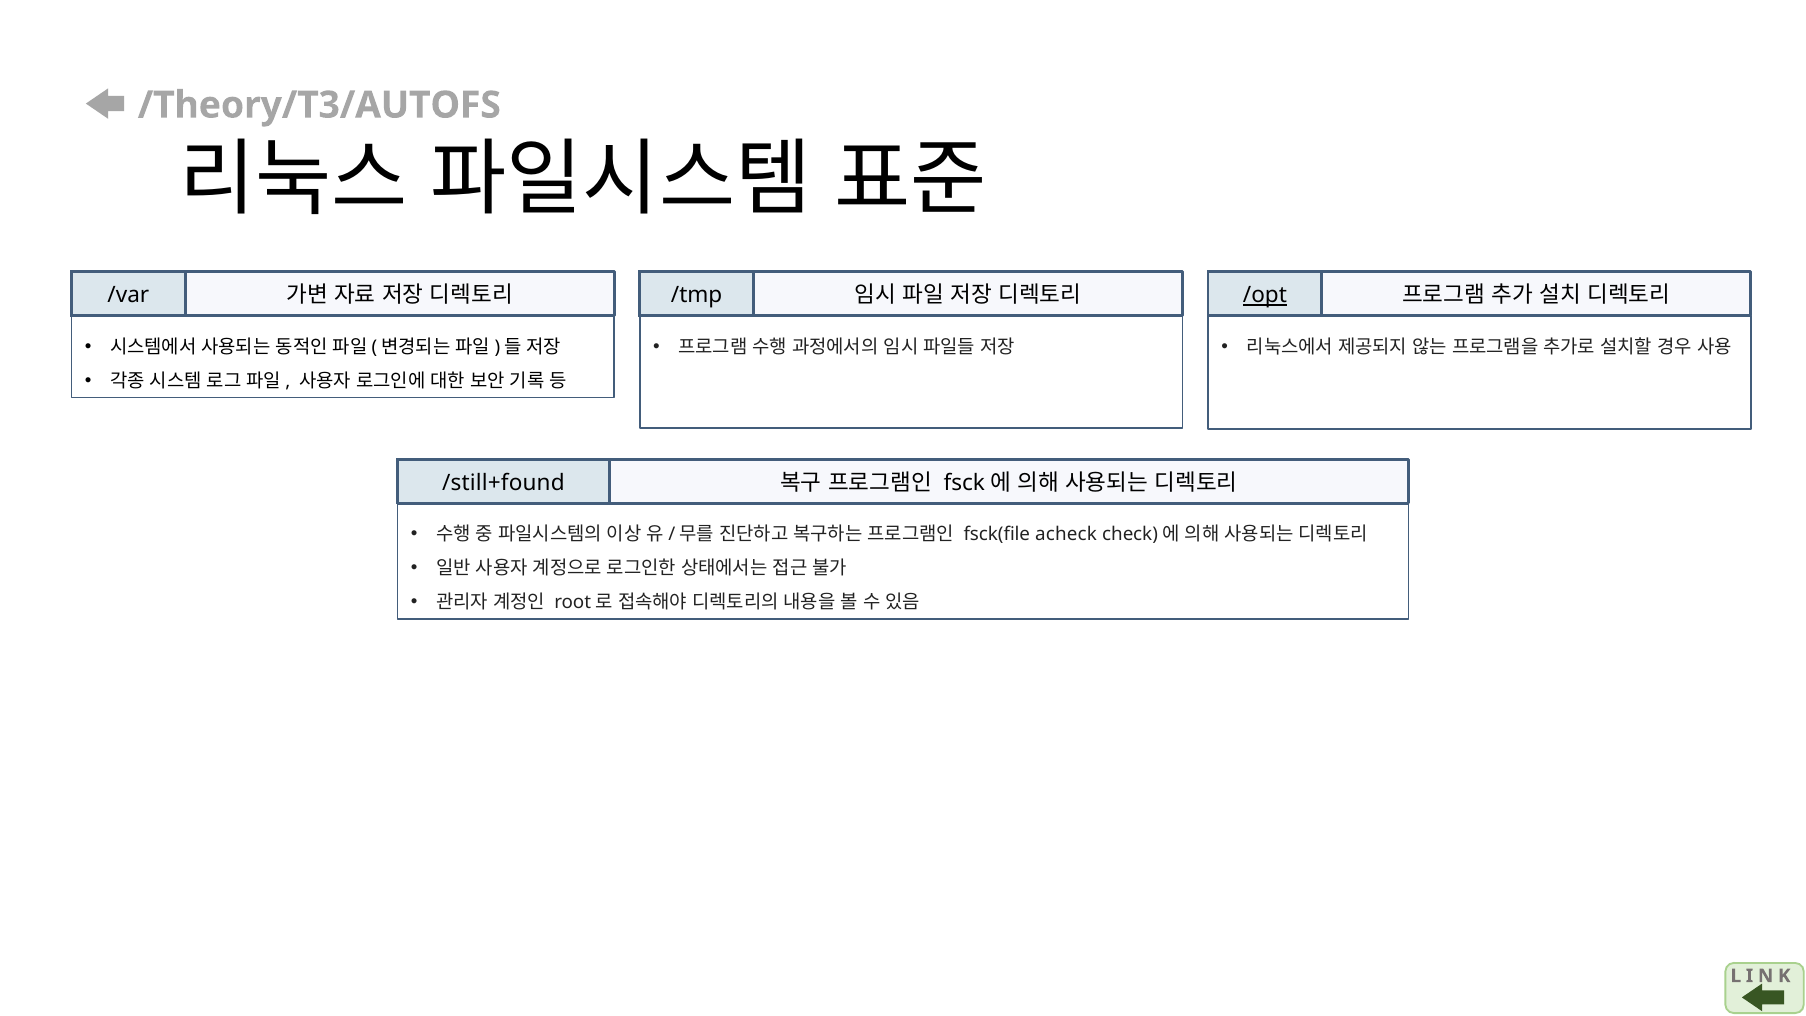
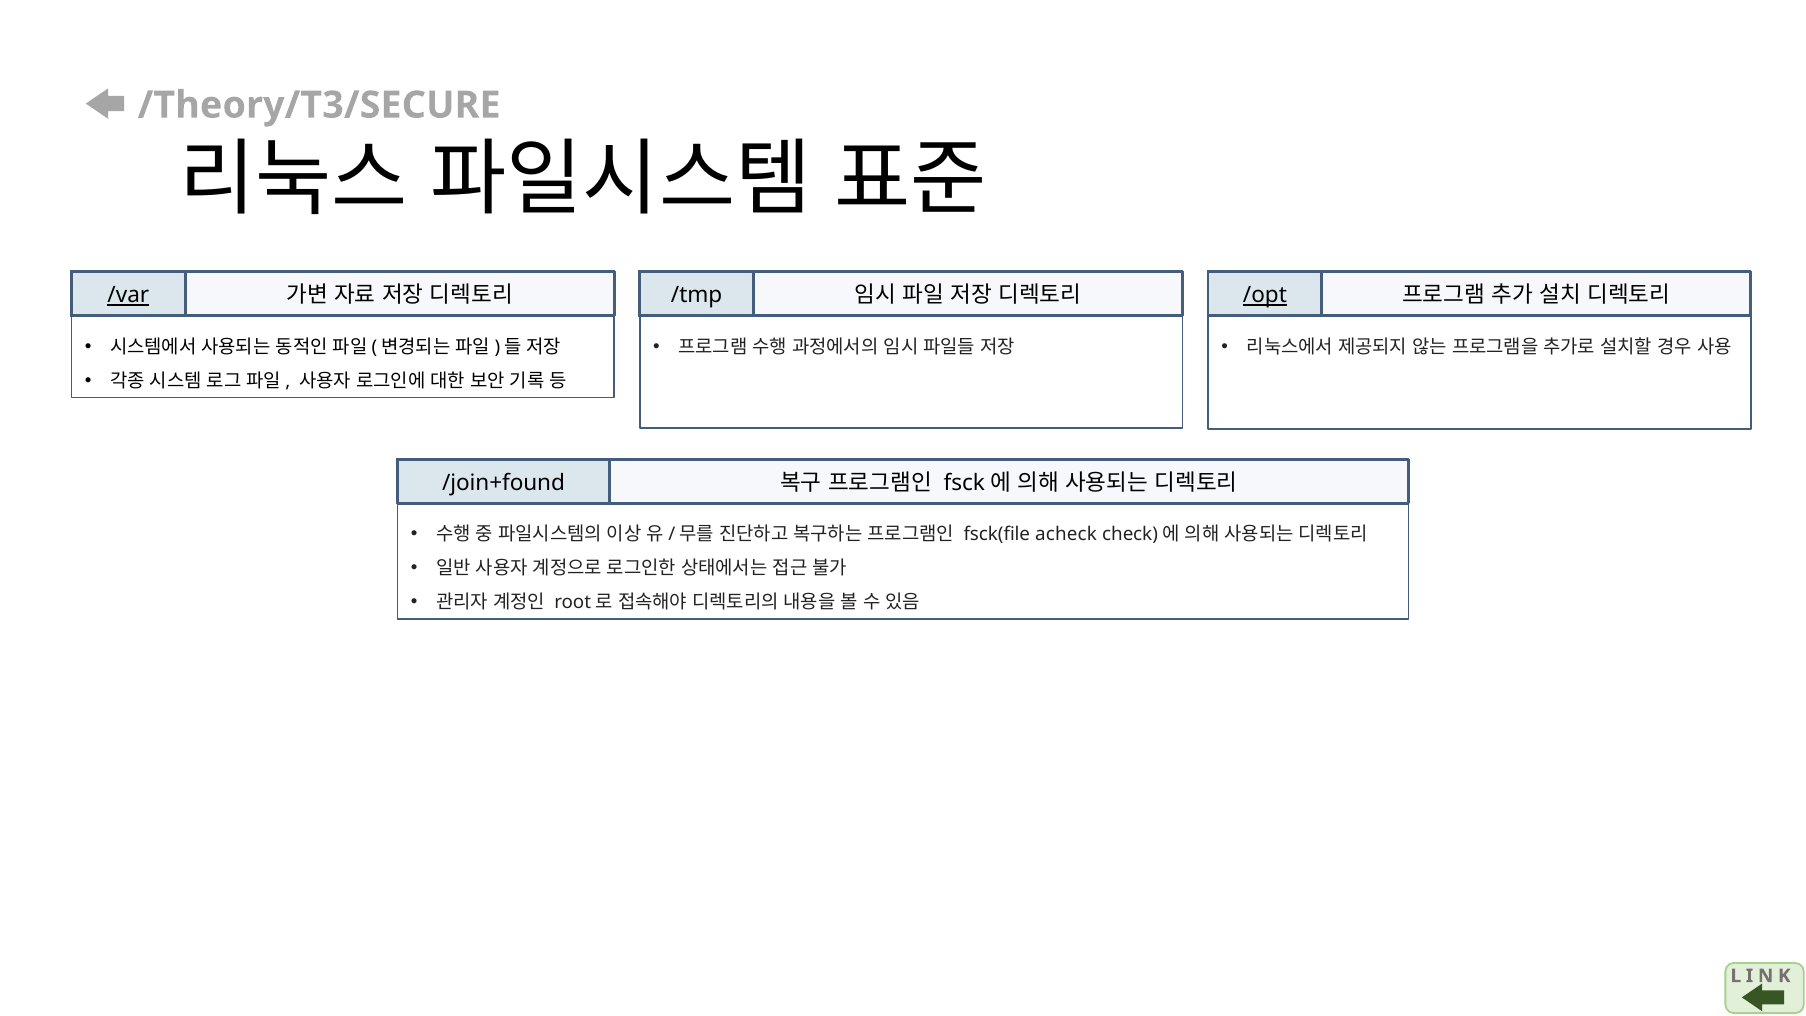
/Theory/T3/AUTOFS: /Theory/T3/AUTOFS -> /Theory/T3/SECURE (319, 105)
/var underline: none -> present (128, 295)
/still+found: /still+found -> /join+found (503, 483)
